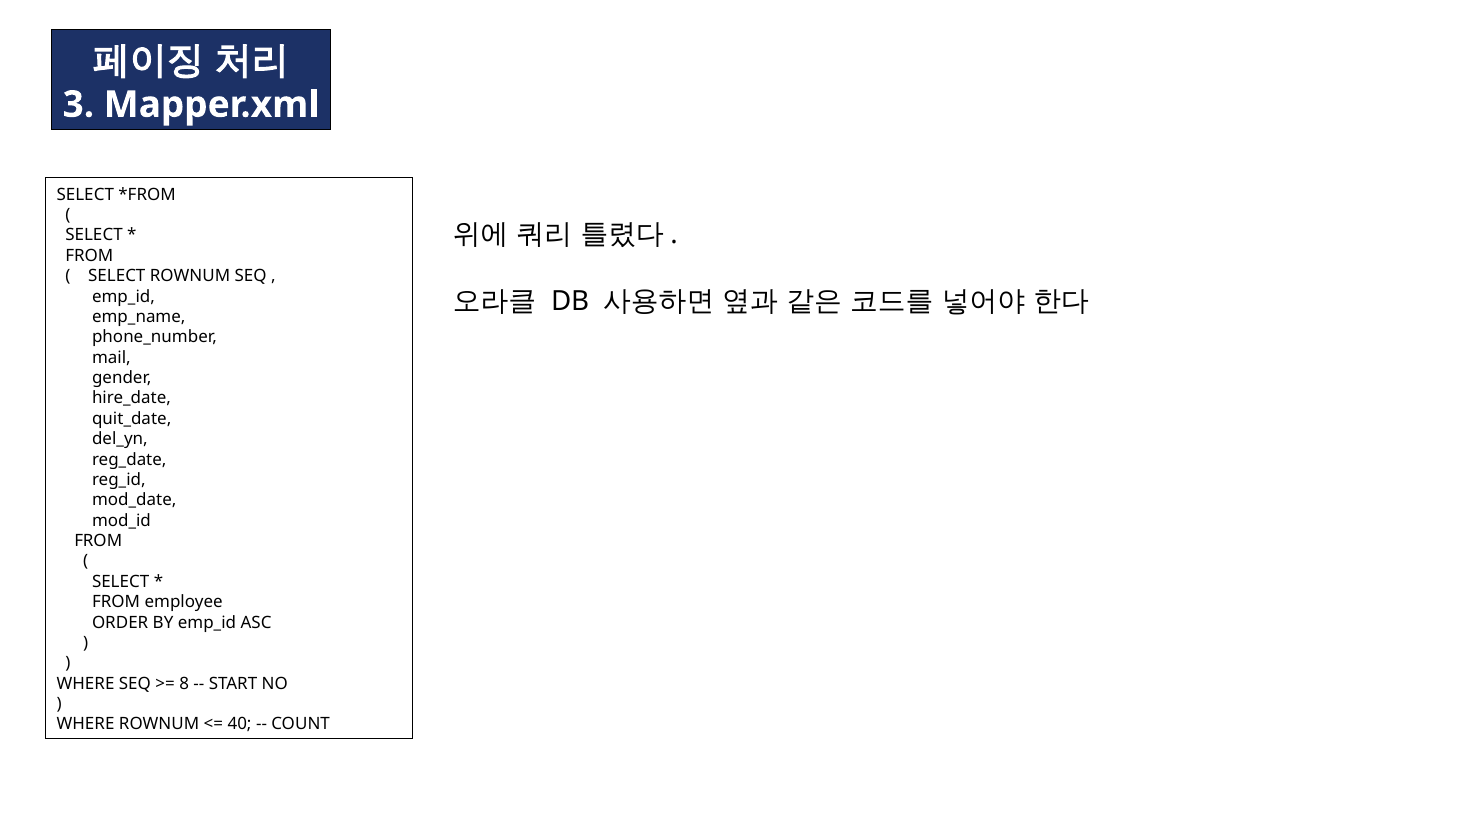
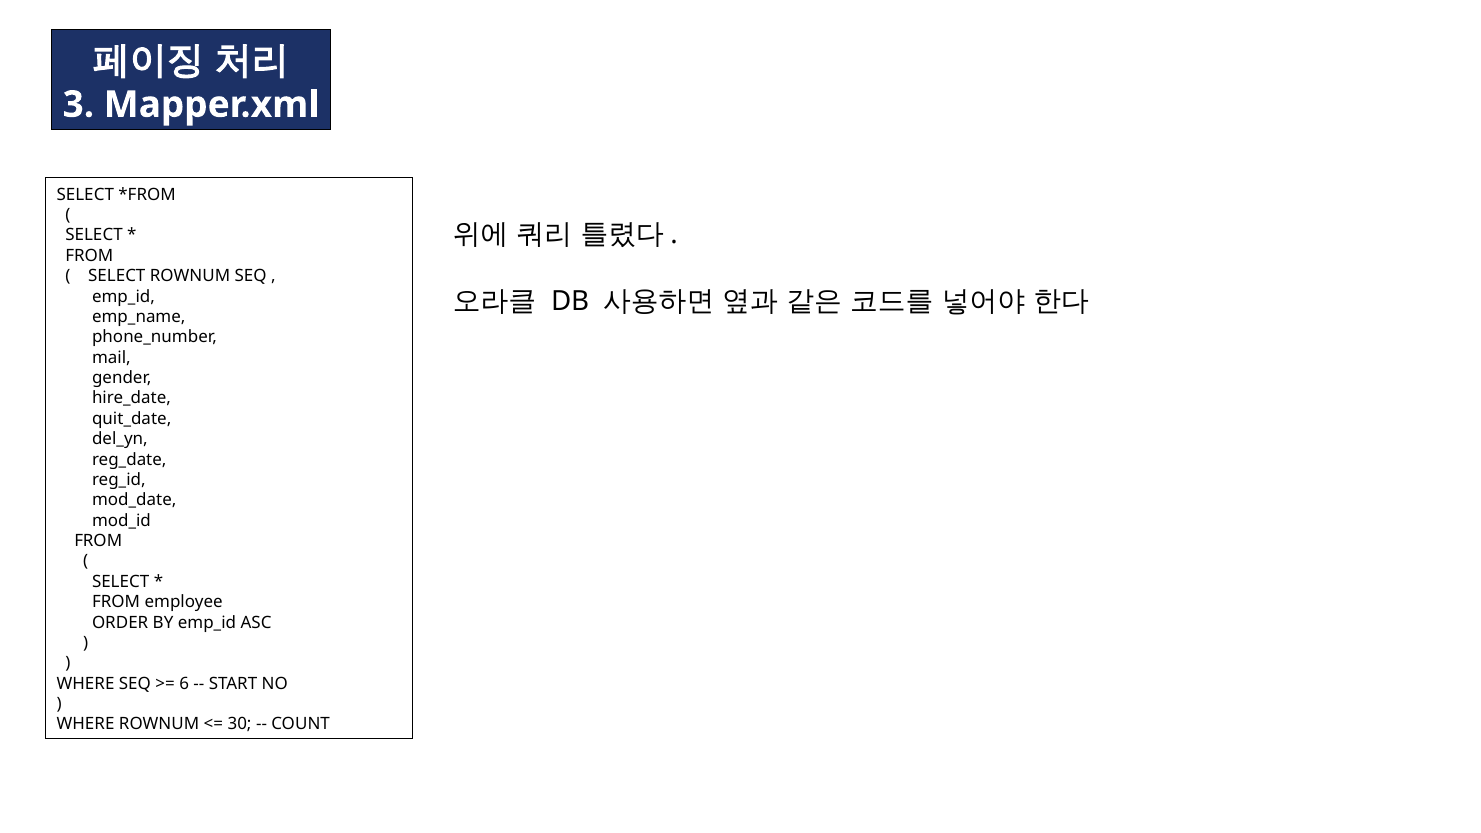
8: 8 -> 6 (184, 684)
40: 40 -> 30 (240, 724)
